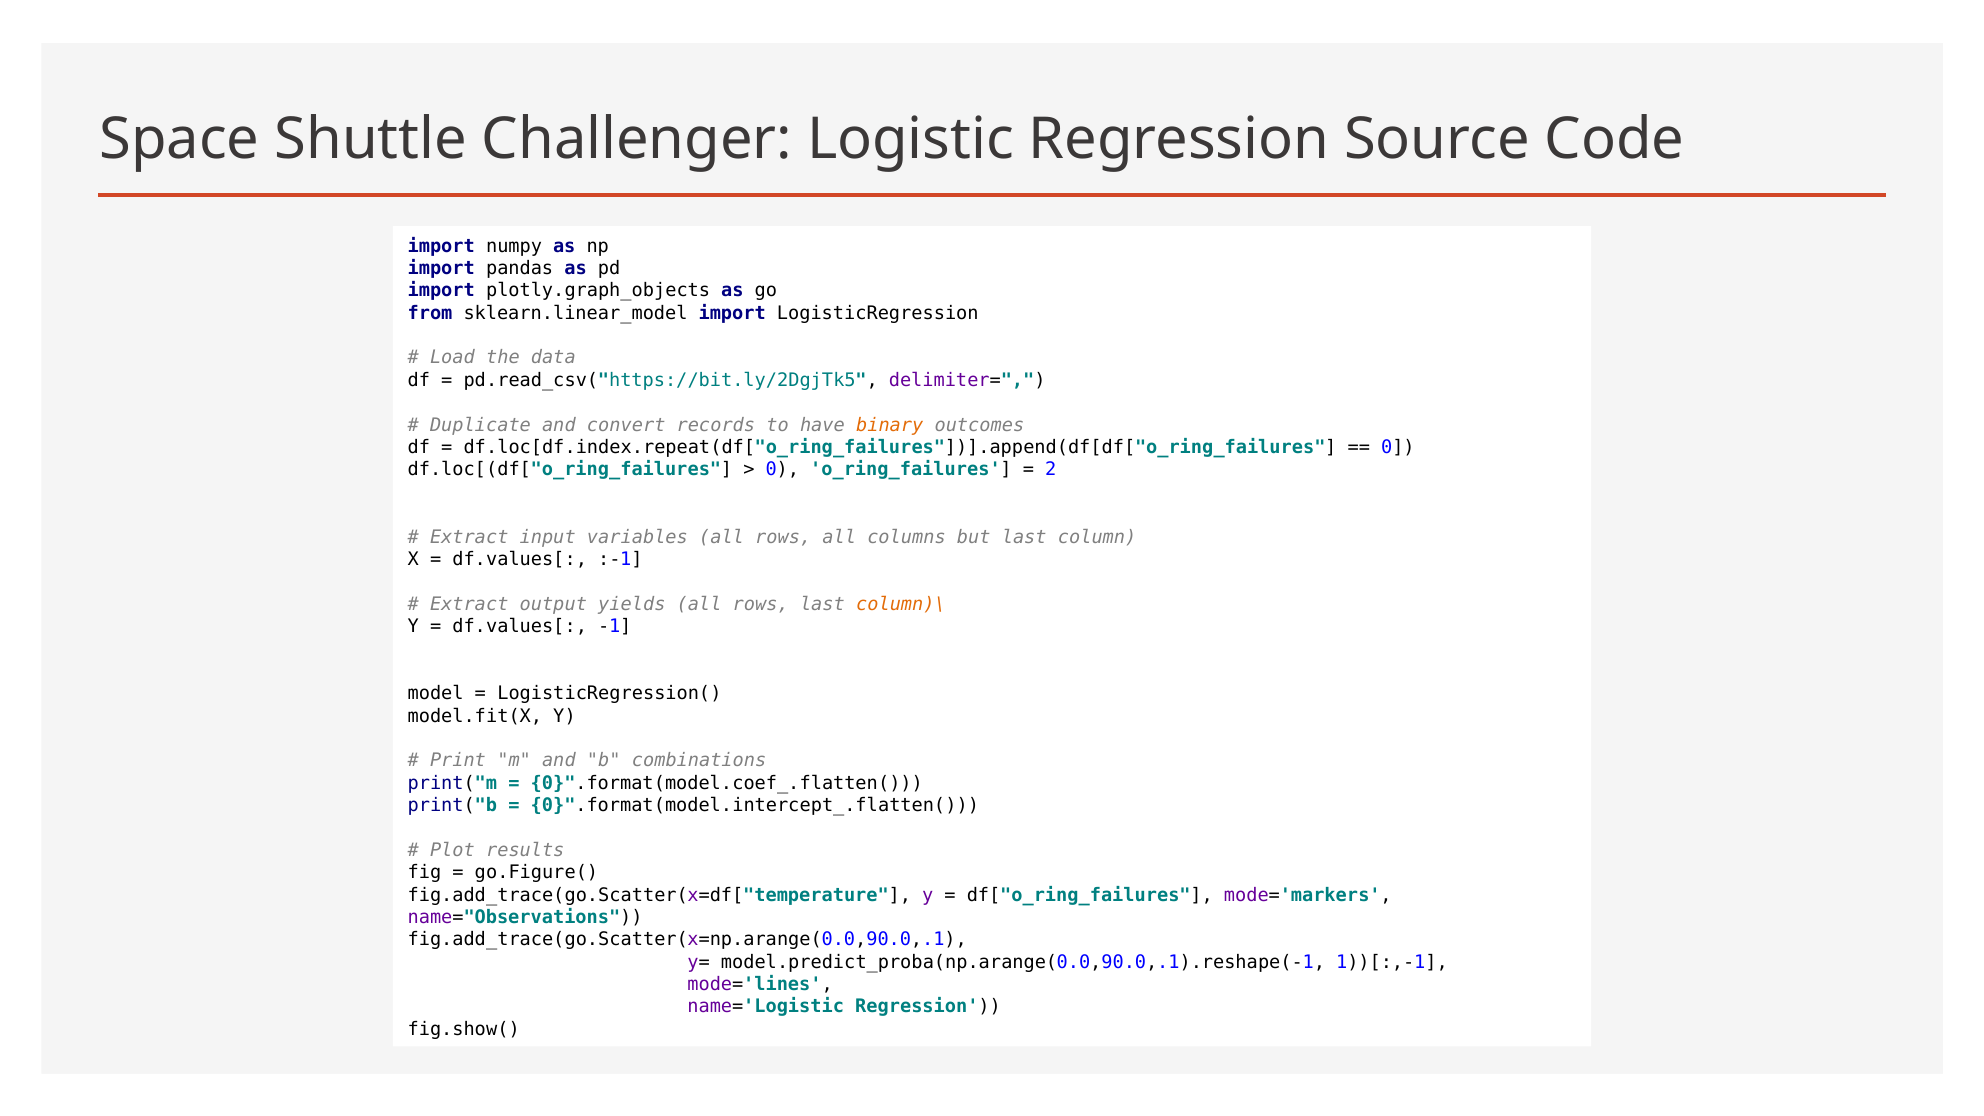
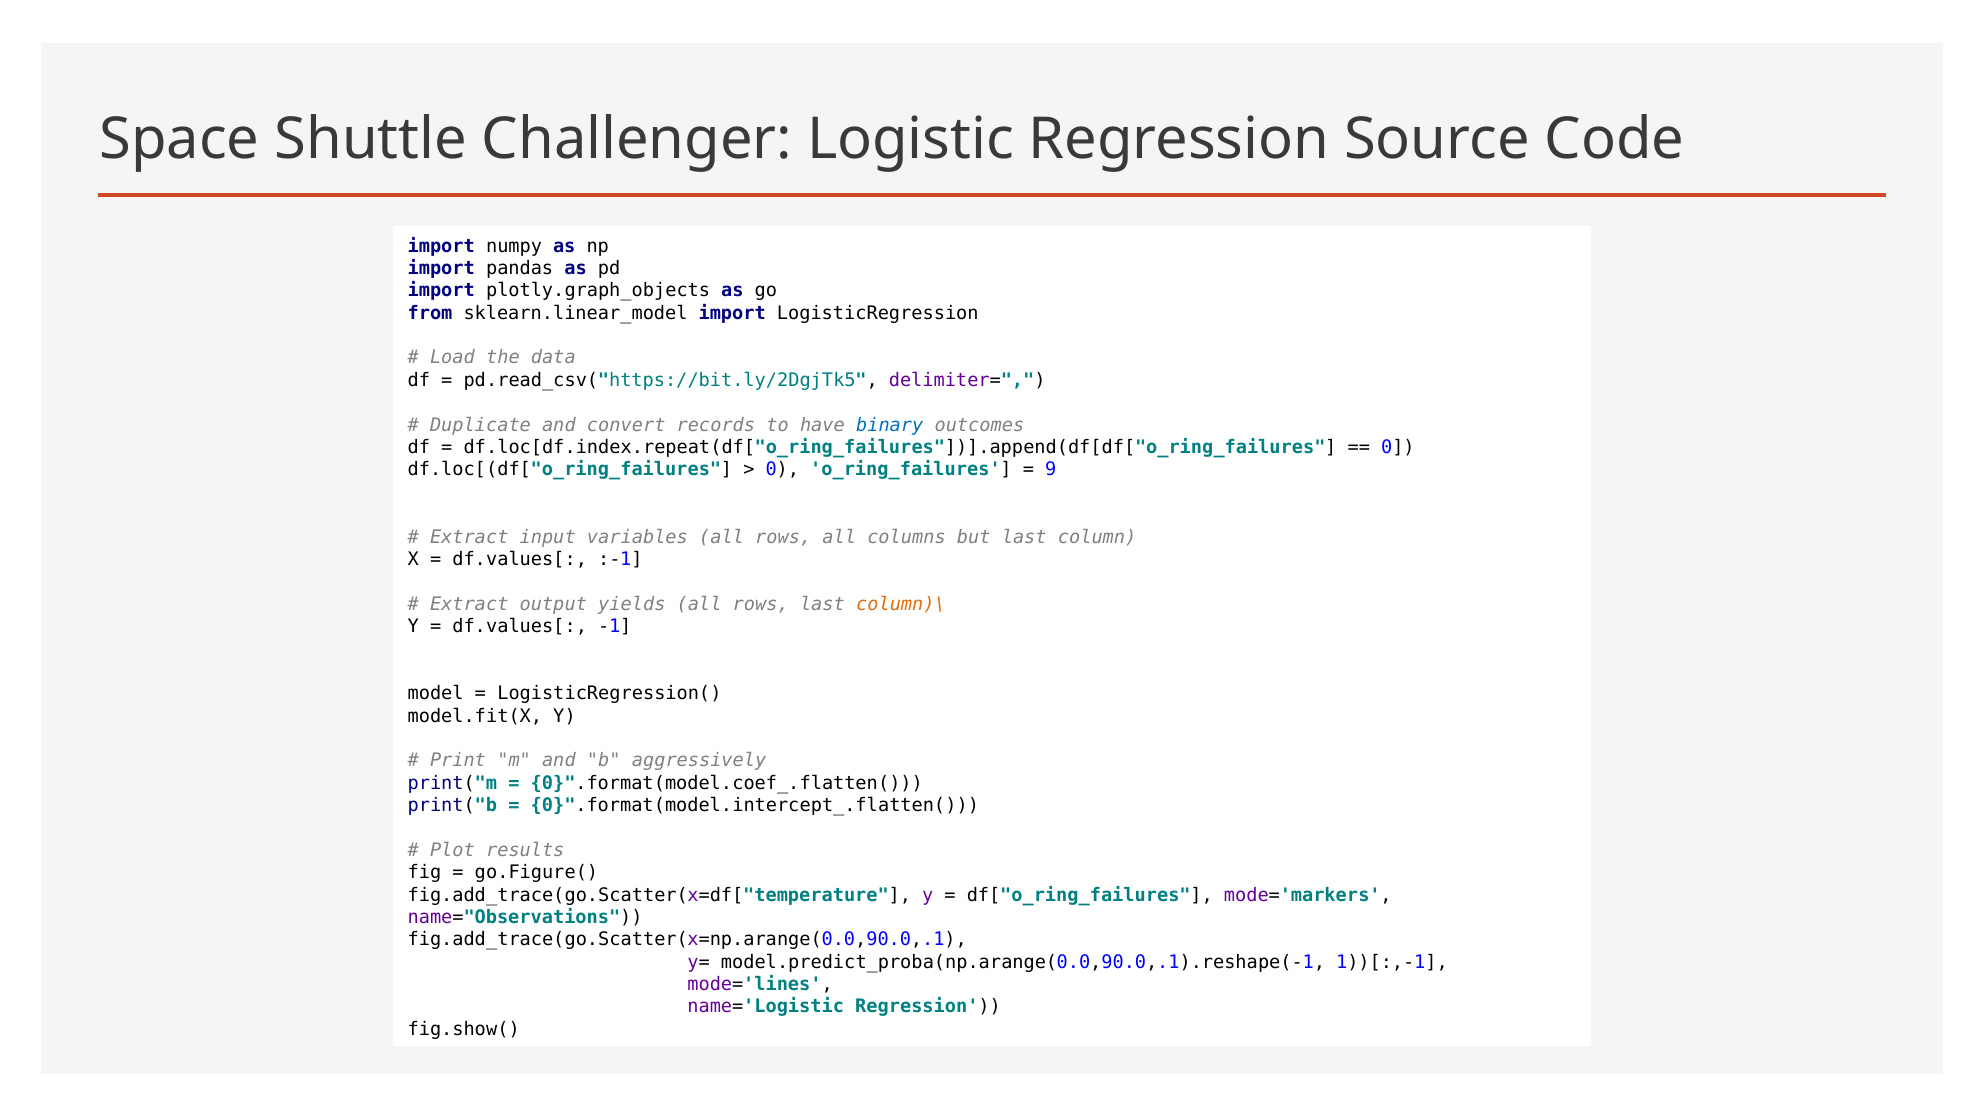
binary colour: orange -> blue (890, 425)
2: 2 -> 9 (1051, 470)
combinations: combinations -> aggressively (699, 761)
